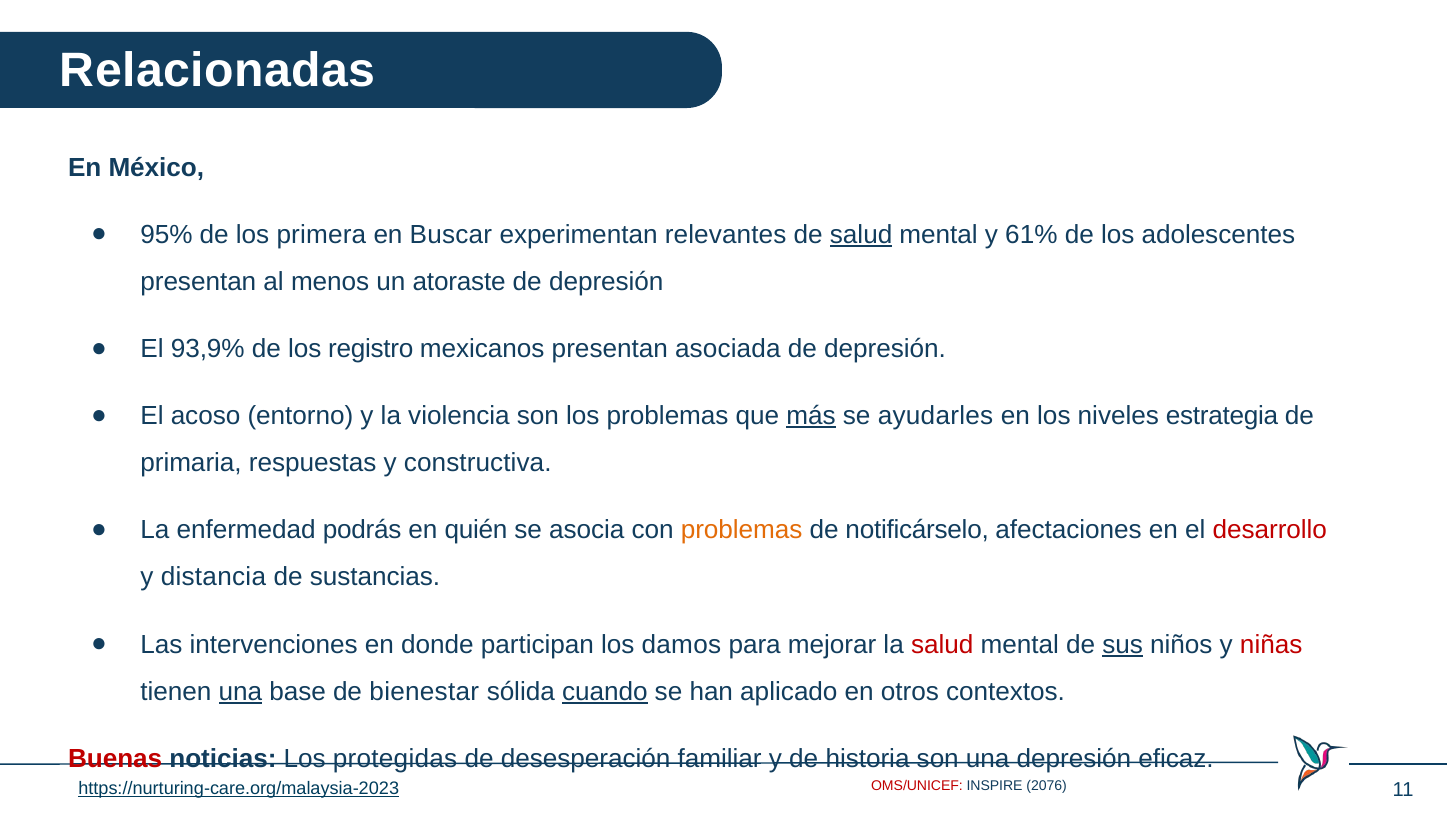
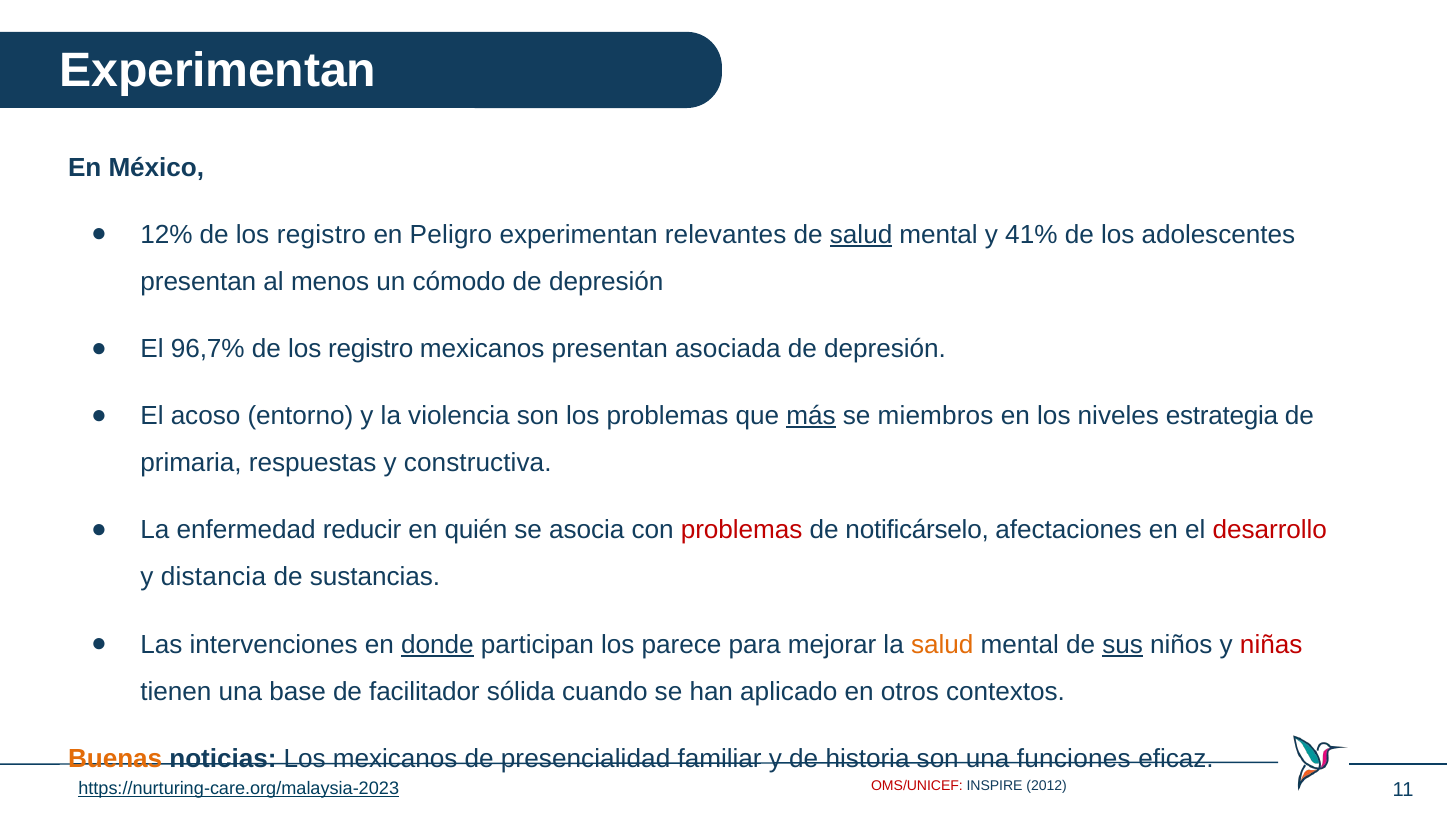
Relacionadas: Relacionadas -> Experimentan (218, 71)
95%: 95% -> 12% (166, 235)
primera: primera -> registro (321, 235)
Buscar: Buscar -> Peligro (451, 235)
61%: 61% -> 41% (1031, 235)
atoraste: atoraste -> cómodo (459, 282)
93,9%: 93,9% -> 96,7% (208, 349)
ayudarles: ayudarles -> miembros (936, 416)
podrás: podrás -> reducir (362, 530)
problemas colour: orange -> red (742, 530)
donde underline: none -> present (437, 644)
damos: damos -> parece (682, 644)
salud colour: red -> orange (942, 644)
una underline: present -> none (240, 692)
bienestar: bienestar -> facilitador (424, 692)
cuando underline: present -> none (605, 692)
Buenas colour: red -> orange (115, 759)
Los protegidas: protegidas -> mexicanos (395, 759)
desesperación: desesperación -> presencialidad (586, 759)
una depresión: depresión -> funciones (1074, 759)
2076: 2076 -> 2012 (1047, 786)
